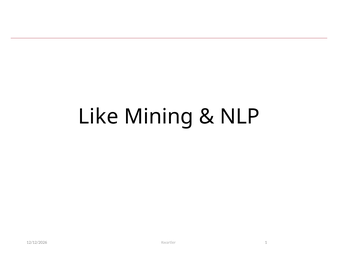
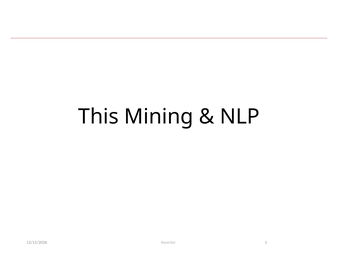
Like: Like -> This (98, 117)
